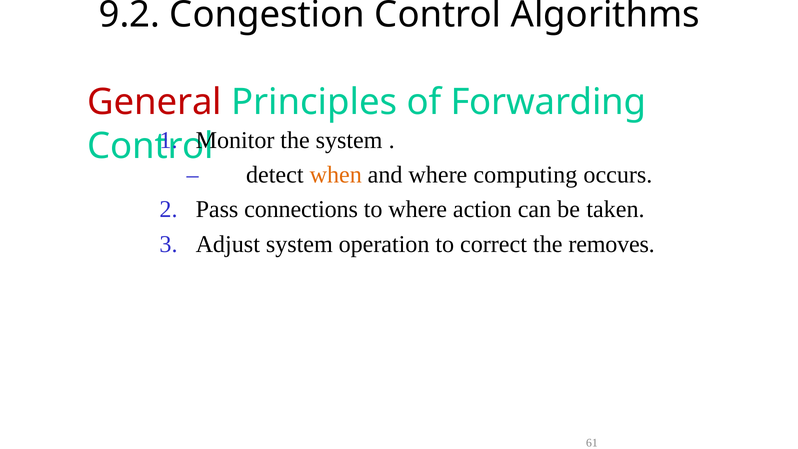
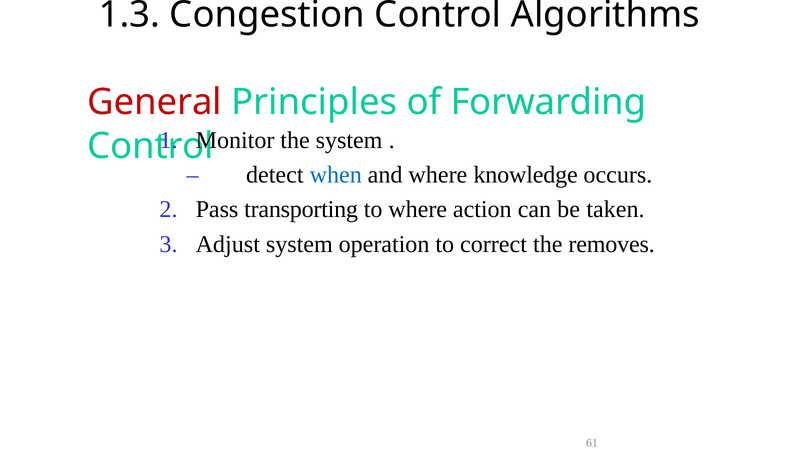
9.2: 9.2 -> 1.3 (129, 15)
when colour: orange -> blue (336, 175)
computing: computing -> knowledge (526, 175)
connections: connections -> transporting (301, 209)
